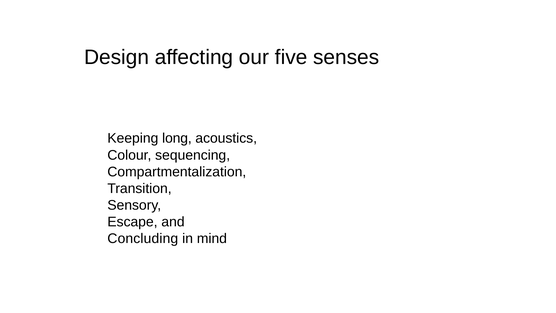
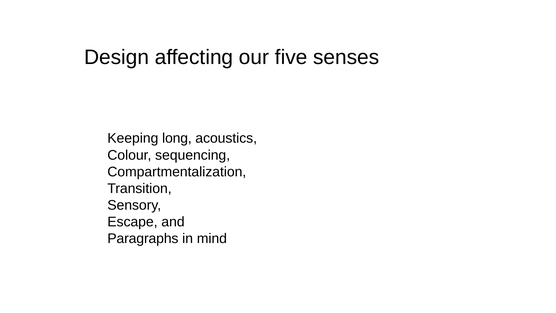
Concluding: Concluding -> Paragraphs (143, 238)
